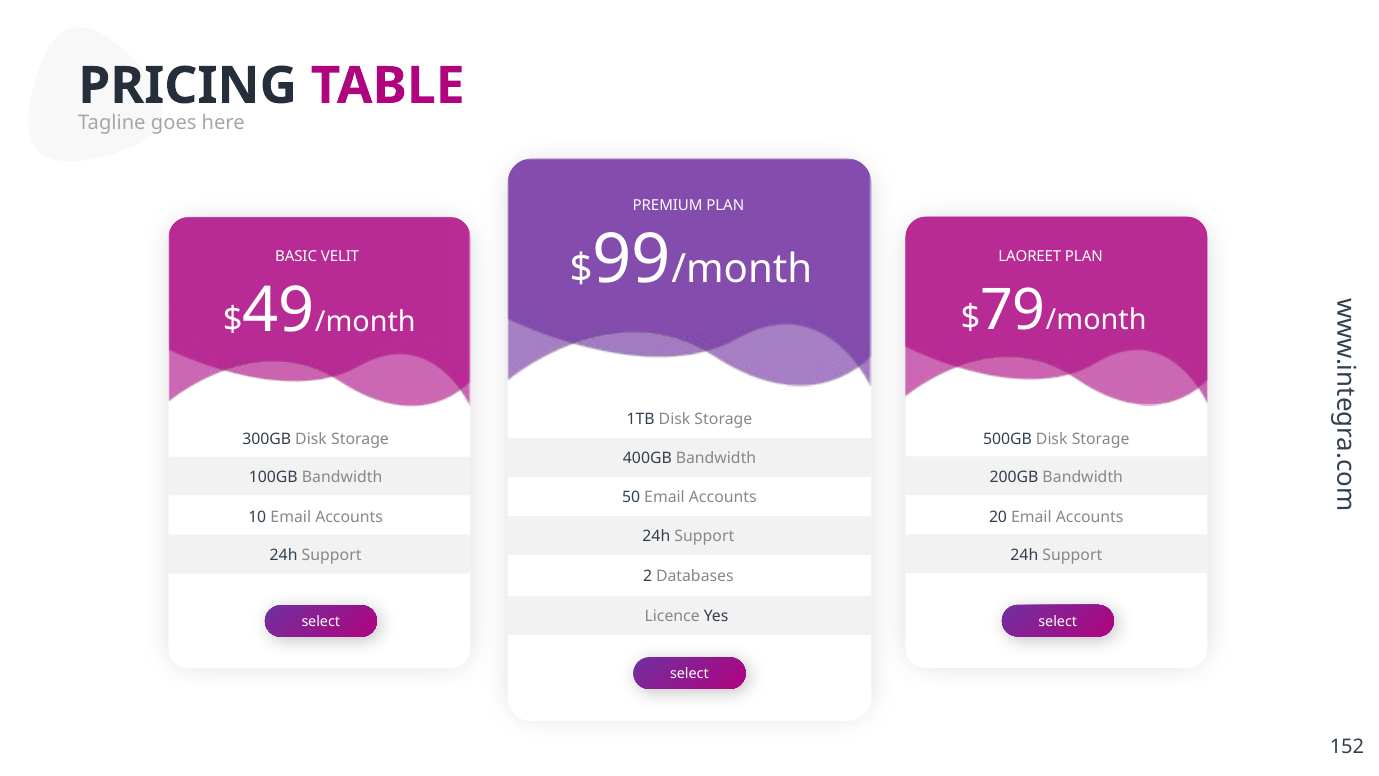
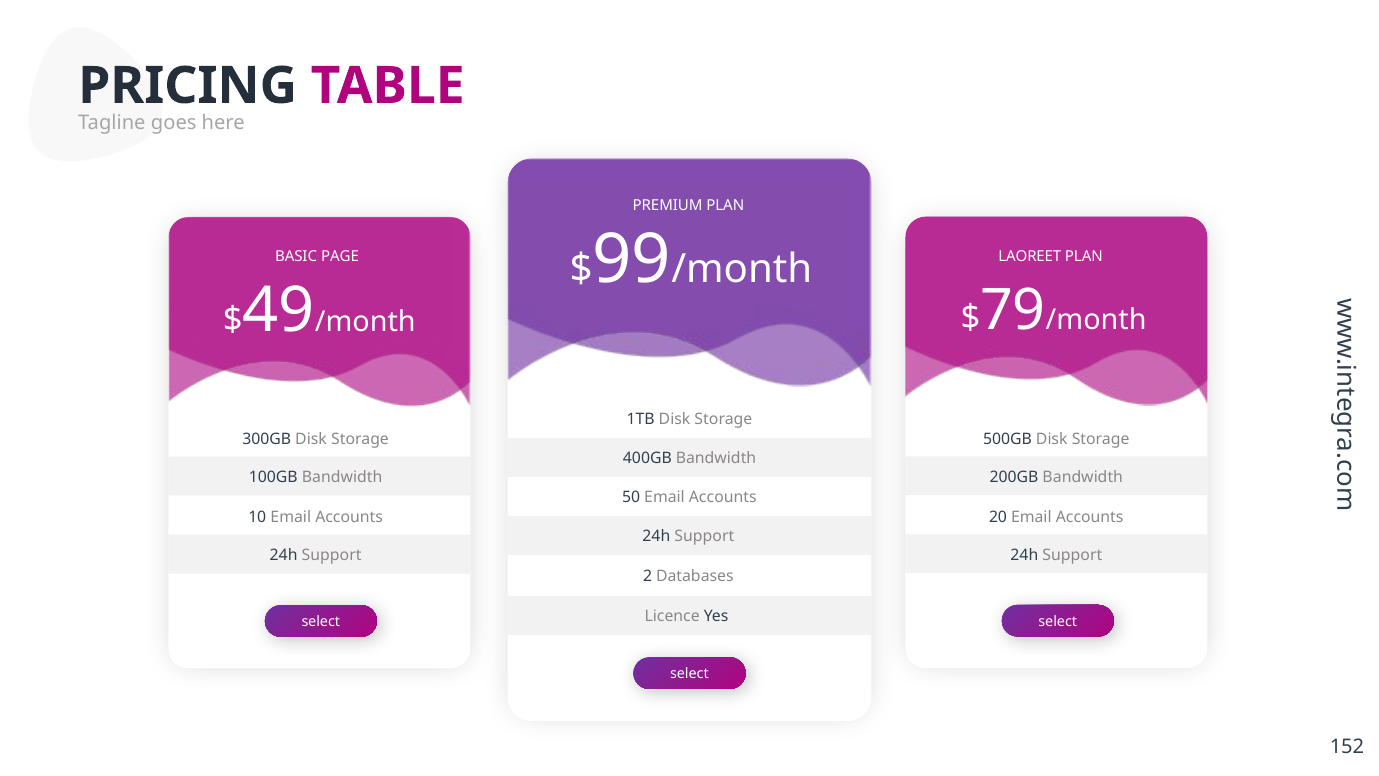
VELIT: VELIT -> PAGE (340, 257)
